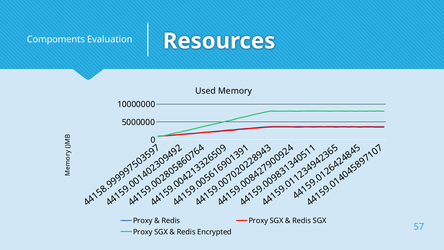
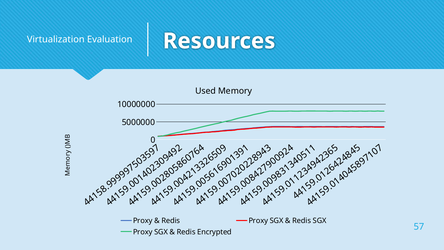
Compoments: Compoments -> Virtualization (56, 39)
